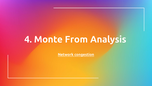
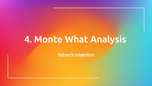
From: From -> What (76, 39)
